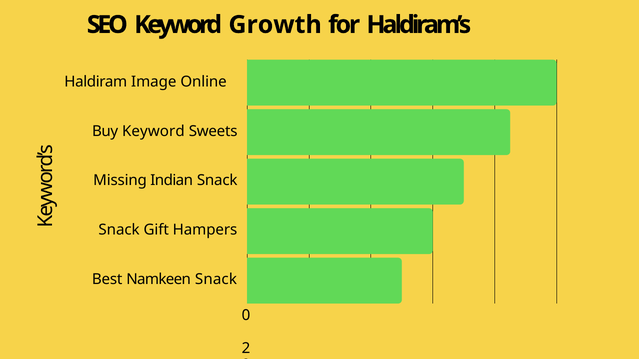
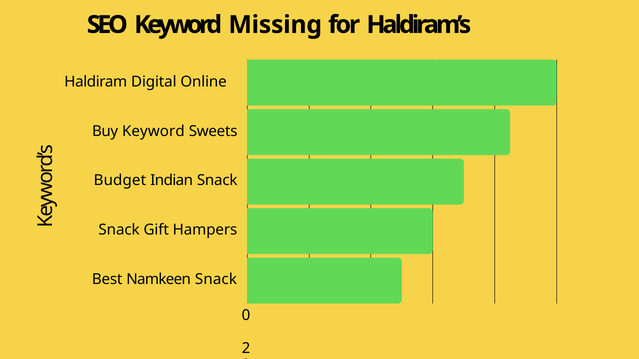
Growth: Growth -> Missing (275, 25)
Image: Image -> Digital (154, 82)
Missing: Missing -> Budget (120, 181)
